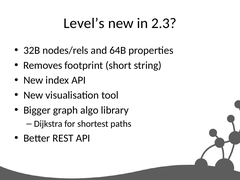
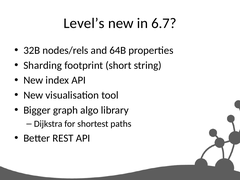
2.3: 2.3 -> 6.7 (164, 23)
Removes: Removes -> Sharding (43, 65)
